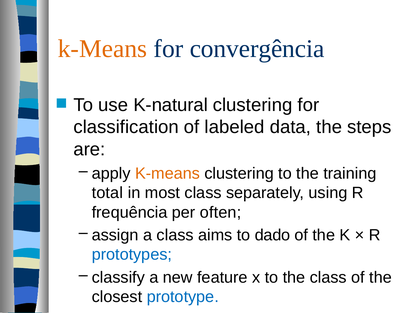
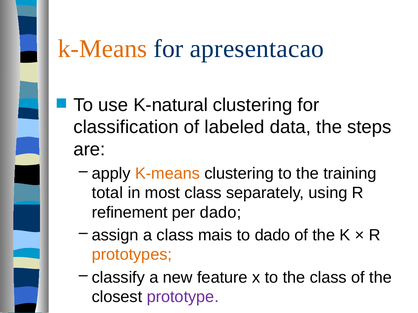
convergência: convergência -> apresentacao (257, 49)
frequência: frequência -> refinement (130, 213)
per often: often -> dado (221, 213)
aims: aims -> mais (215, 236)
prototypes colour: blue -> orange (132, 255)
prototype colour: blue -> purple (183, 297)
